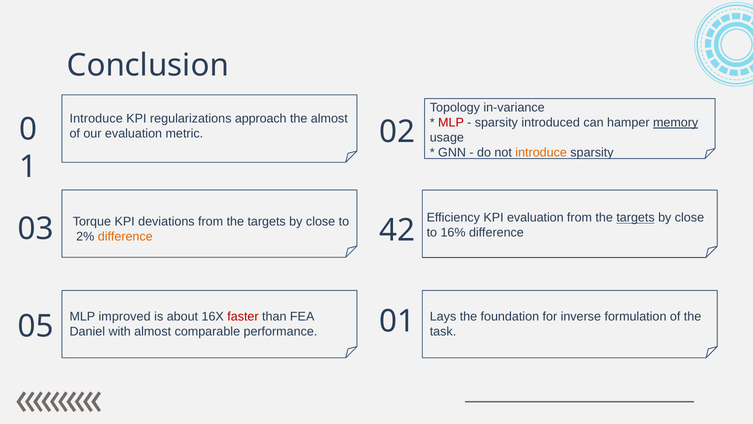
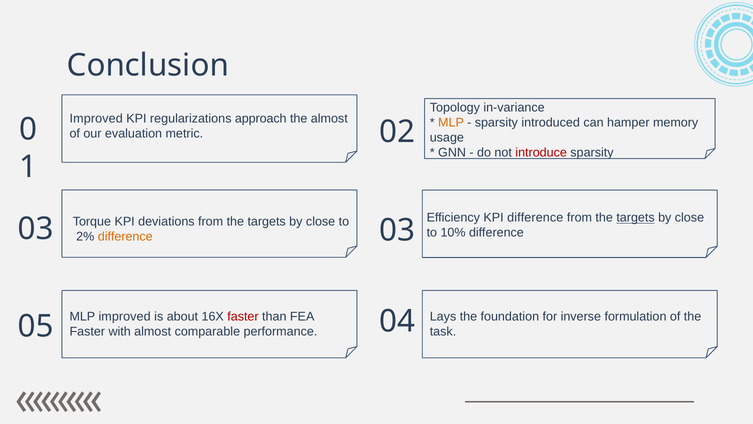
Introduce: Introduce -> Improved (96, 119)
MLP colour: red -> orange (451, 122)
memory underline: present -> none (676, 122)
introduce colour: orange -> red (541, 153)
KPI evaluation: evaluation -> difference (535, 218)
03 42: 42 -> 03 (397, 230)
16%: 16% -> 10% (453, 233)
01: 01 -> 04 (397, 321)
Daniel: Daniel -> Faster (87, 331)
